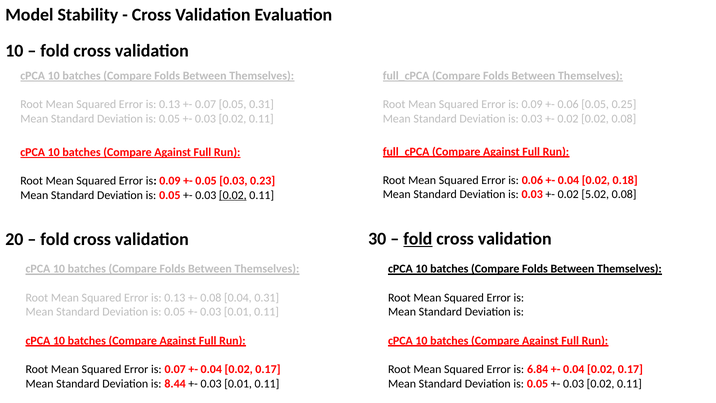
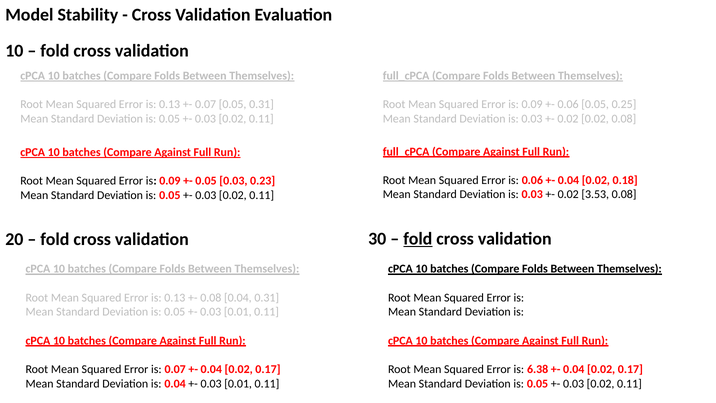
5.02: 5.02 -> 3.53 (595, 194)
0.02 underline: present -> none (233, 195)
6.84: 6.84 -> 6.38 (538, 369)
is 8.44: 8.44 -> 0.04 (175, 383)
